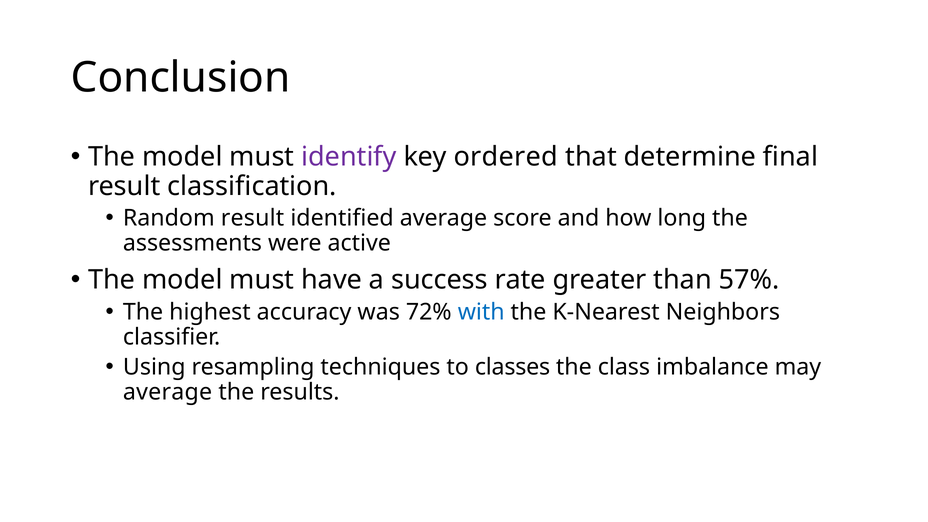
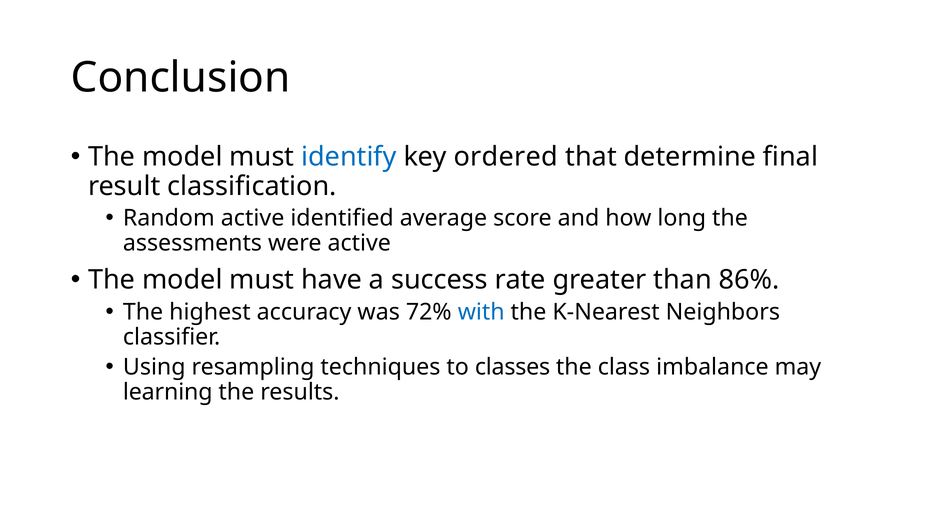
identify colour: purple -> blue (349, 157)
Random result: result -> active (253, 218)
57%: 57% -> 86% (749, 280)
average: average -> learning (168, 392)
